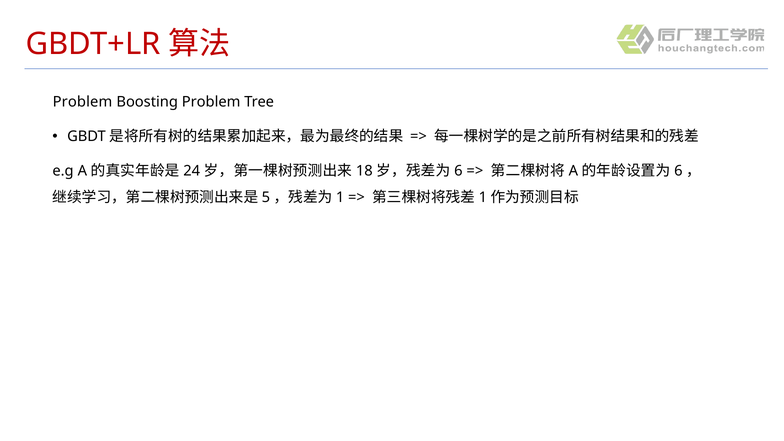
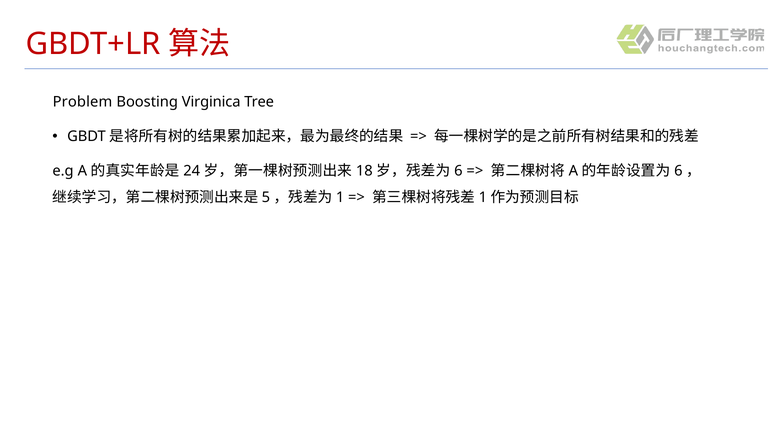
Boosting Problem: Problem -> Virginica (211, 102)
